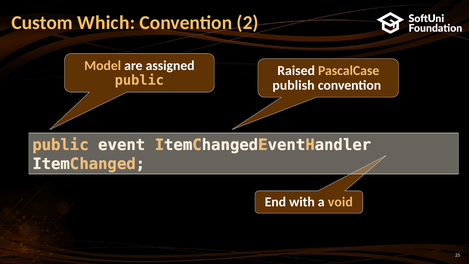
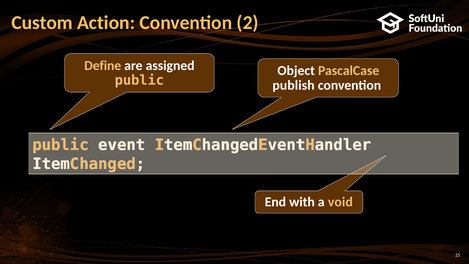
Which: Which -> Action (106, 23)
Model: Model -> Define (103, 66)
Raised: Raised -> Object (296, 71)
